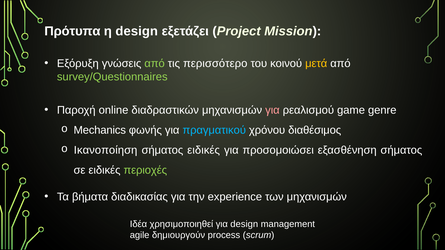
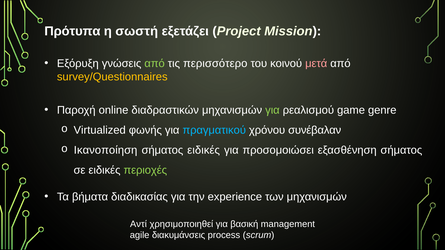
η design: design -> σωστή (137, 31)
μετά colour: yellow -> pink (316, 64)
survey/Questionnaires colour: light green -> yellow (112, 77)
για colour: pink -> light green (272, 110)
Mechanics: Mechanics -> Virtualized (100, 130)
διαθέσιμος: διαθέσιμος -> συνέβαλαν (315, 130)
Ιδέα: Ιδέα -> Αντί (138, 224)
για design: design -> βασική (244, 224)
δημιουργούν: δημιουργούν -> διακυμάνσεις (179, 235)
